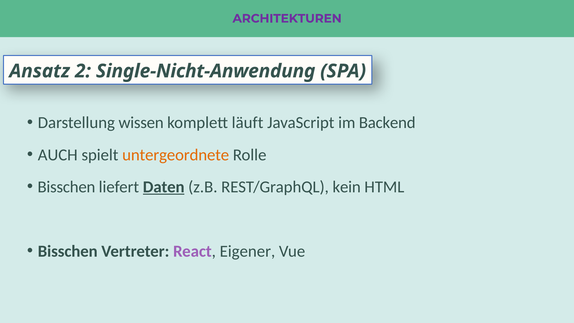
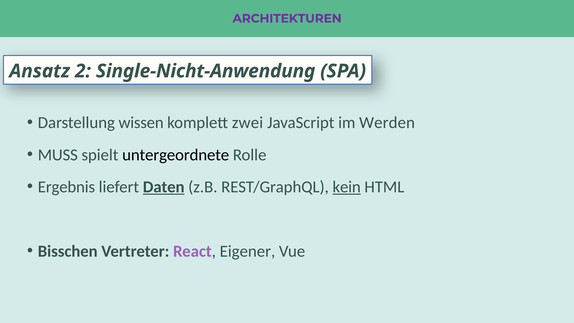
läuft: läuft -> zwei (247, 123)
Backend: Backend -> Werden (387, 123)
AUCH: AUCH -> MUSS (58, 155)
untergeordnete colour: orange -> black (176, 155)
Bisschen: Bisschen -> Ergebnis (66, 187)
kein underline: none -> present (347, 187)
